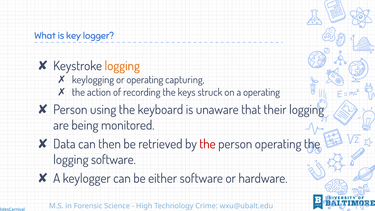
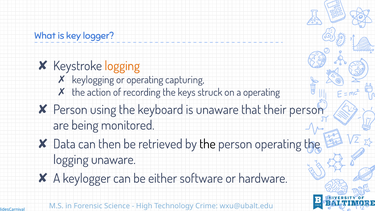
their logging: logging -> person (306, 110)
the colour: red -> black (207, 144)
logging software: software -> unaware (113, 160)
